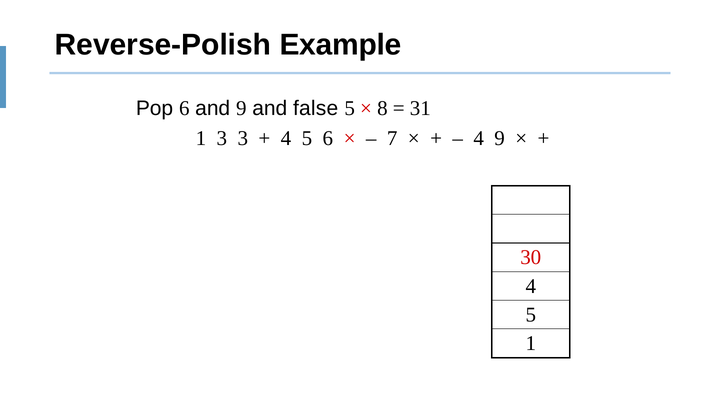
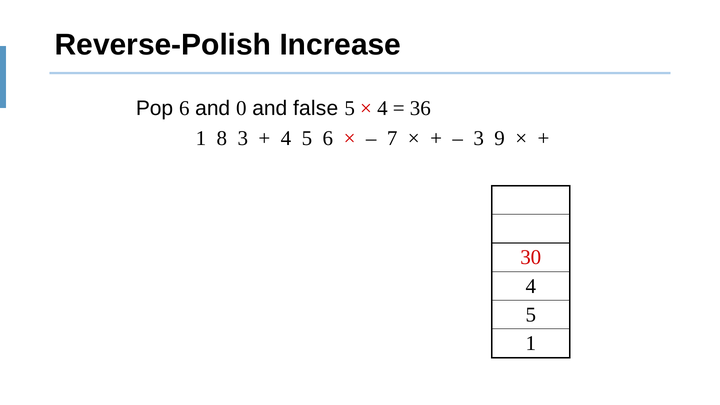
Example: Example -> Increase (340, 45)
and 9: 9 -> 0 (241, 108)
8: 8 -> 4 (382, 108)
31: 31 -> 36 (420, 108)
1 3: 3 -> 8 (222, 139)
4: 4 -> 3 (479, 139)
